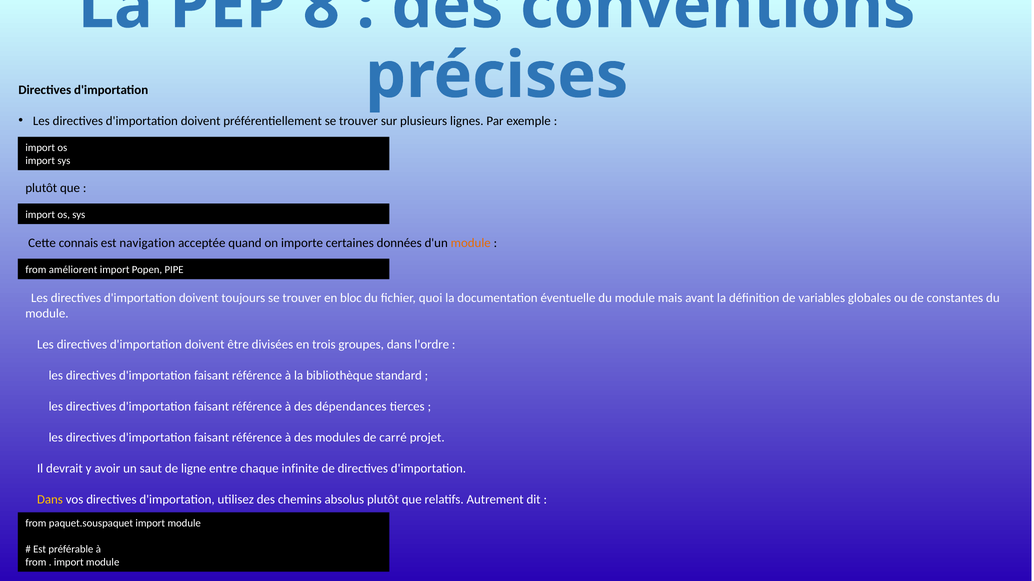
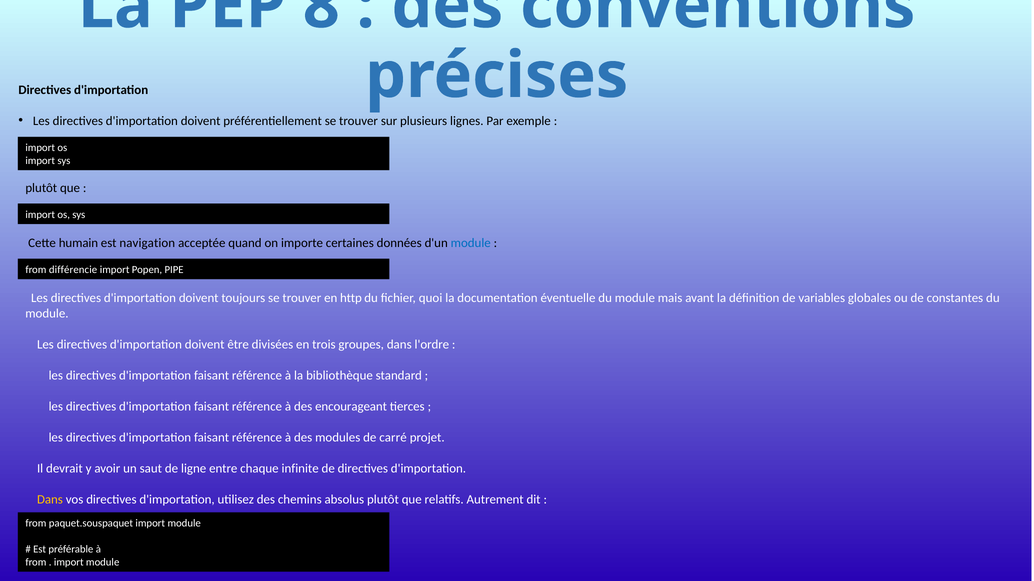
connais: connais -> humain (78, 243)
module colour: orange -> blue (471, 243)
améliorent: améliorent -> différencie (73, 270)
bloc: bloc -> http (351, 298)
dépendances: dépendances -> encourageant (351, 407)
